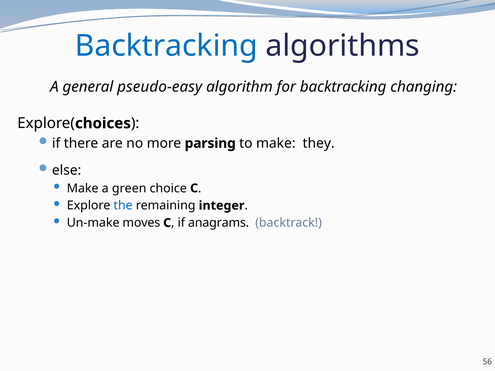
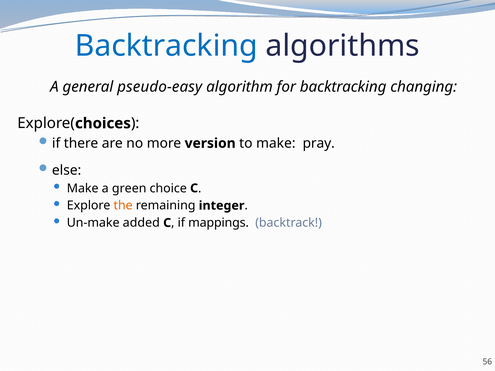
parsing: parsing -> version (210, 143)
they: they -> pray (319, 143)
the colour: blue -> orange (123, 206)
moves: moves -> added (141, 223)
anagrams: anagrams -> mappings (219, 223)
